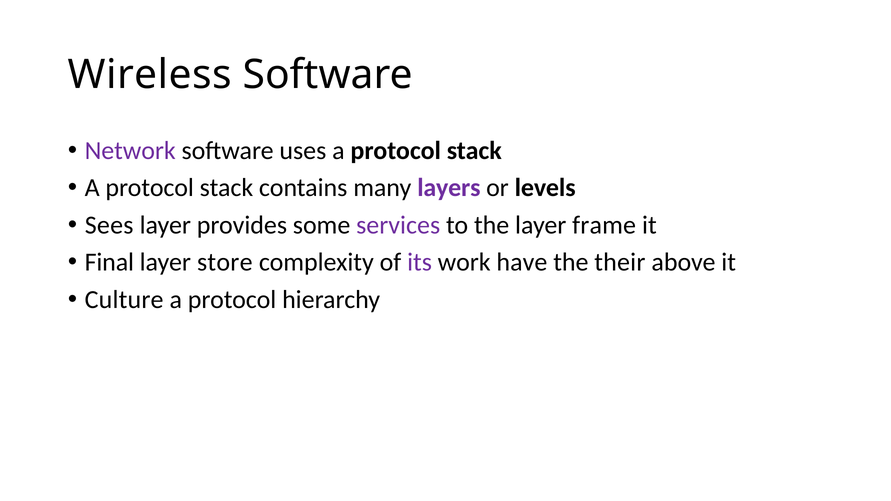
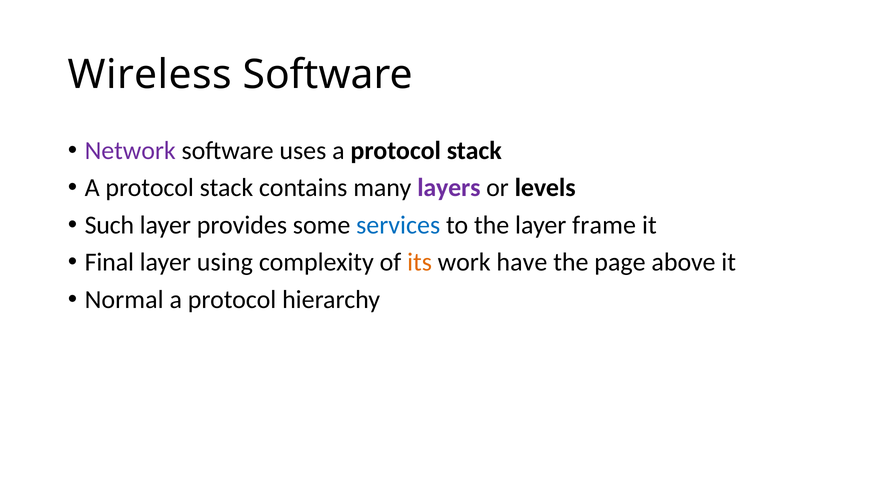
Sees: Sees -> Such (109, 225)
services colour: purple -> blue (398, 225)
store: store -> using (225, 263)
its colour: purple -> orange (420, 263)
their: their -> page (620, 263)
Culture: Culture -> Normal (124, 300)
